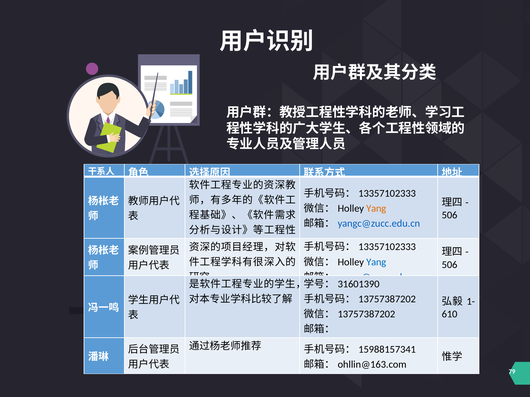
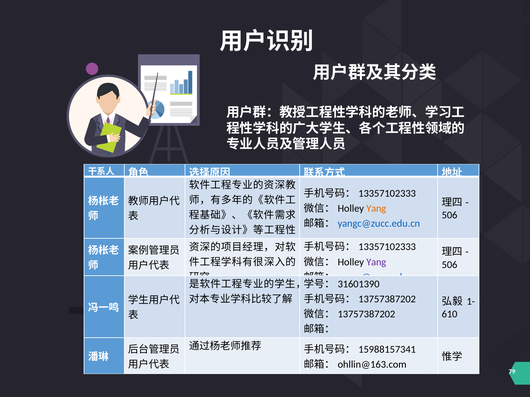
Yang colour: blue -> purple (376, 262)
